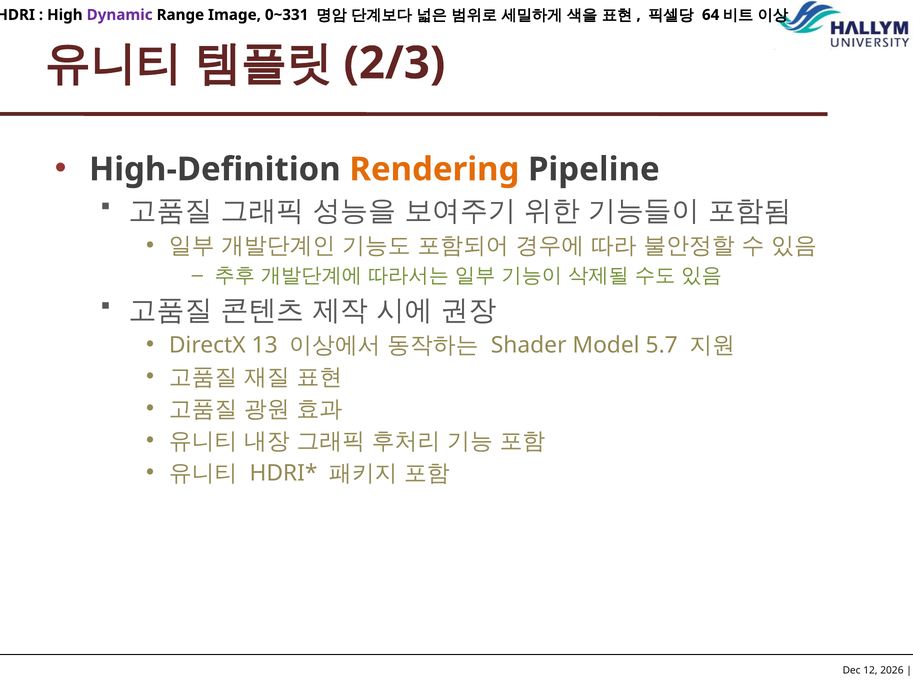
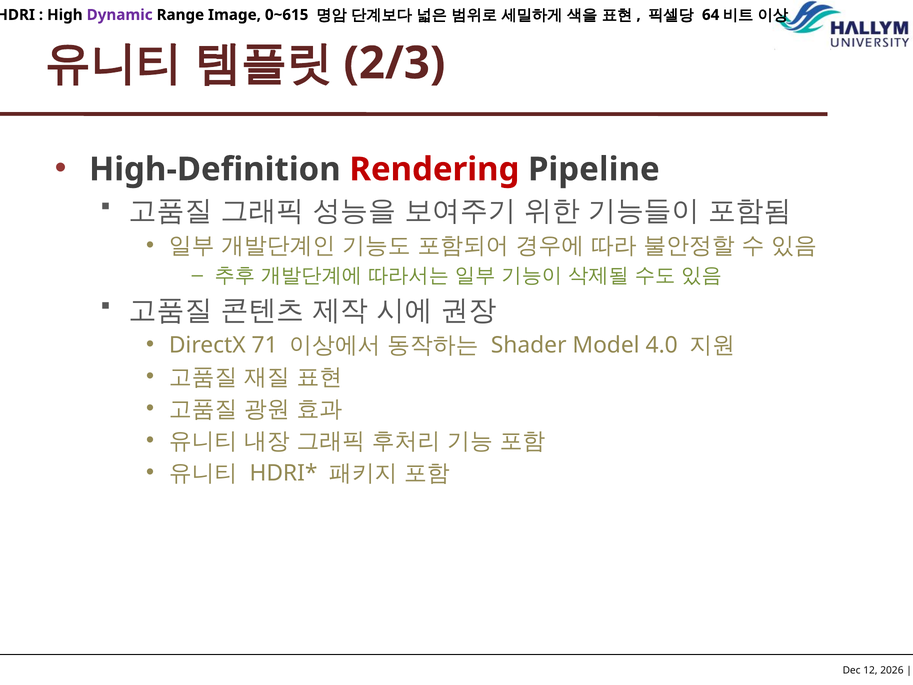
0~331: 0~331 -> 0~615 (287, 15)
Rendering colour: orange -> red (434, 169)
13: 13 -> 71 (265, 345)
5.7: 5.7 -> 4.0 (662, 345)
